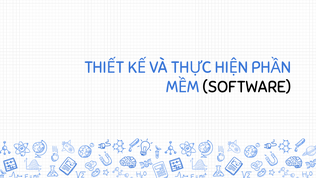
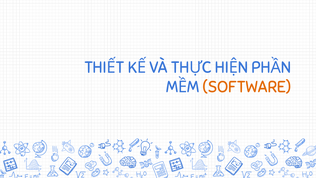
SOFTWARE colour: black -> orange (247, 87)
